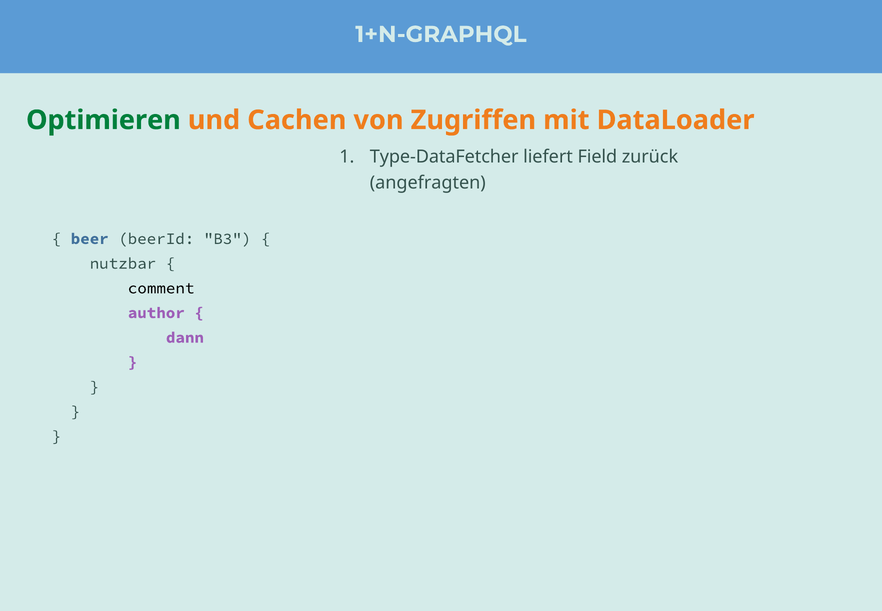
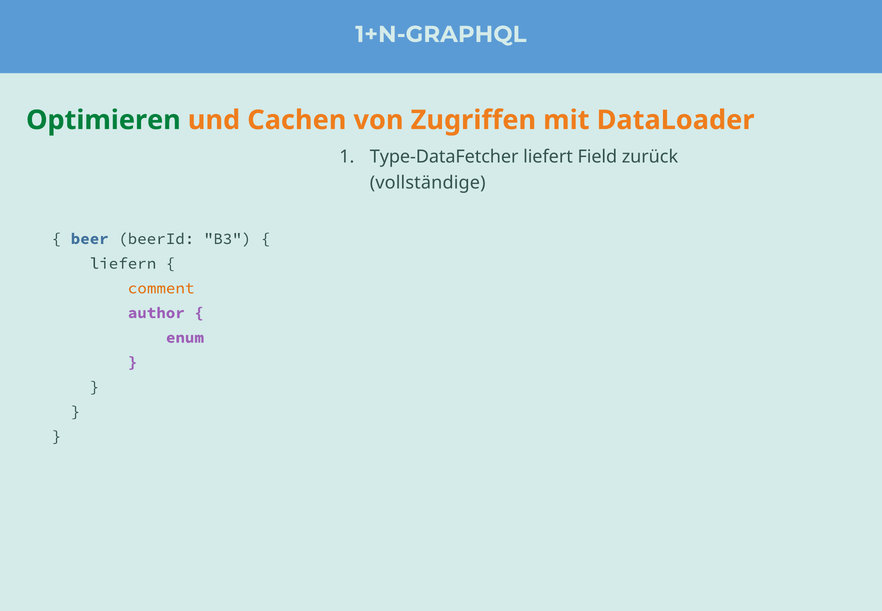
angefragten: angefragten -> vollständige (428, 183)
nutzbar: nutzbar -> liefern (123, 263)
comment colour: black -> orange (161, 288)
dann: dann -> enum (185, 337)
